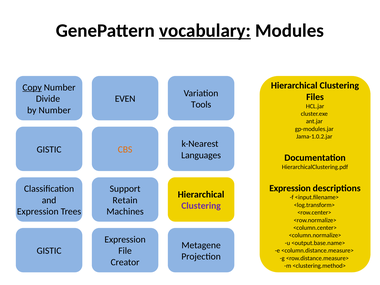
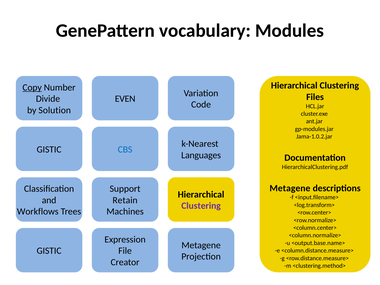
vocabulary underline: present -> none (205, 31)
Tools: Tools -> Code (201, 105)
by Number: Number -> Solution (55, 110)
CBS colour: orange -> blue (125, 149)
Expression: Expression -> Metagene (290, 188)
Expression: Expression -> Workflows (38, 212)
